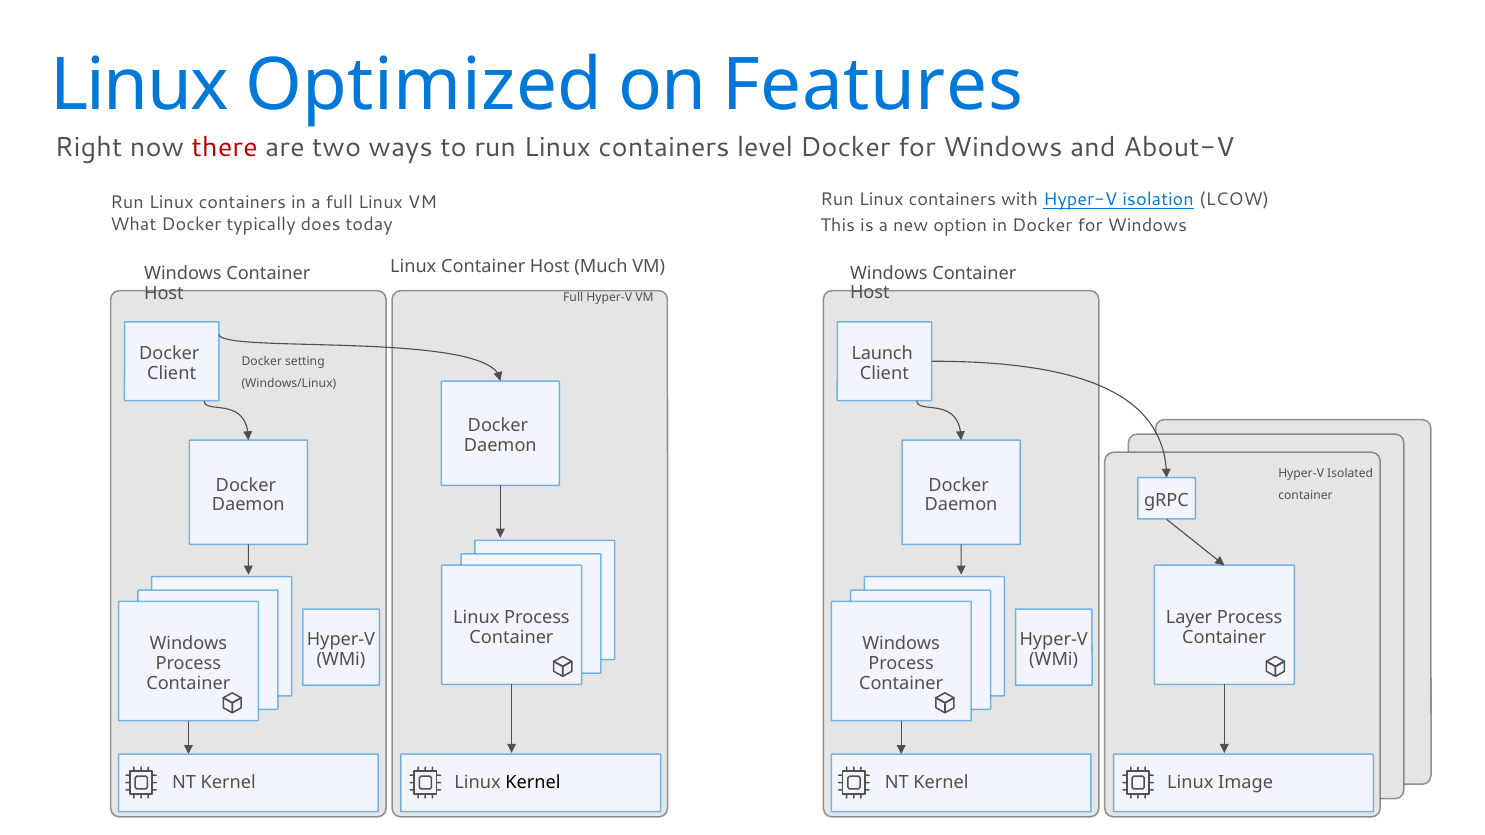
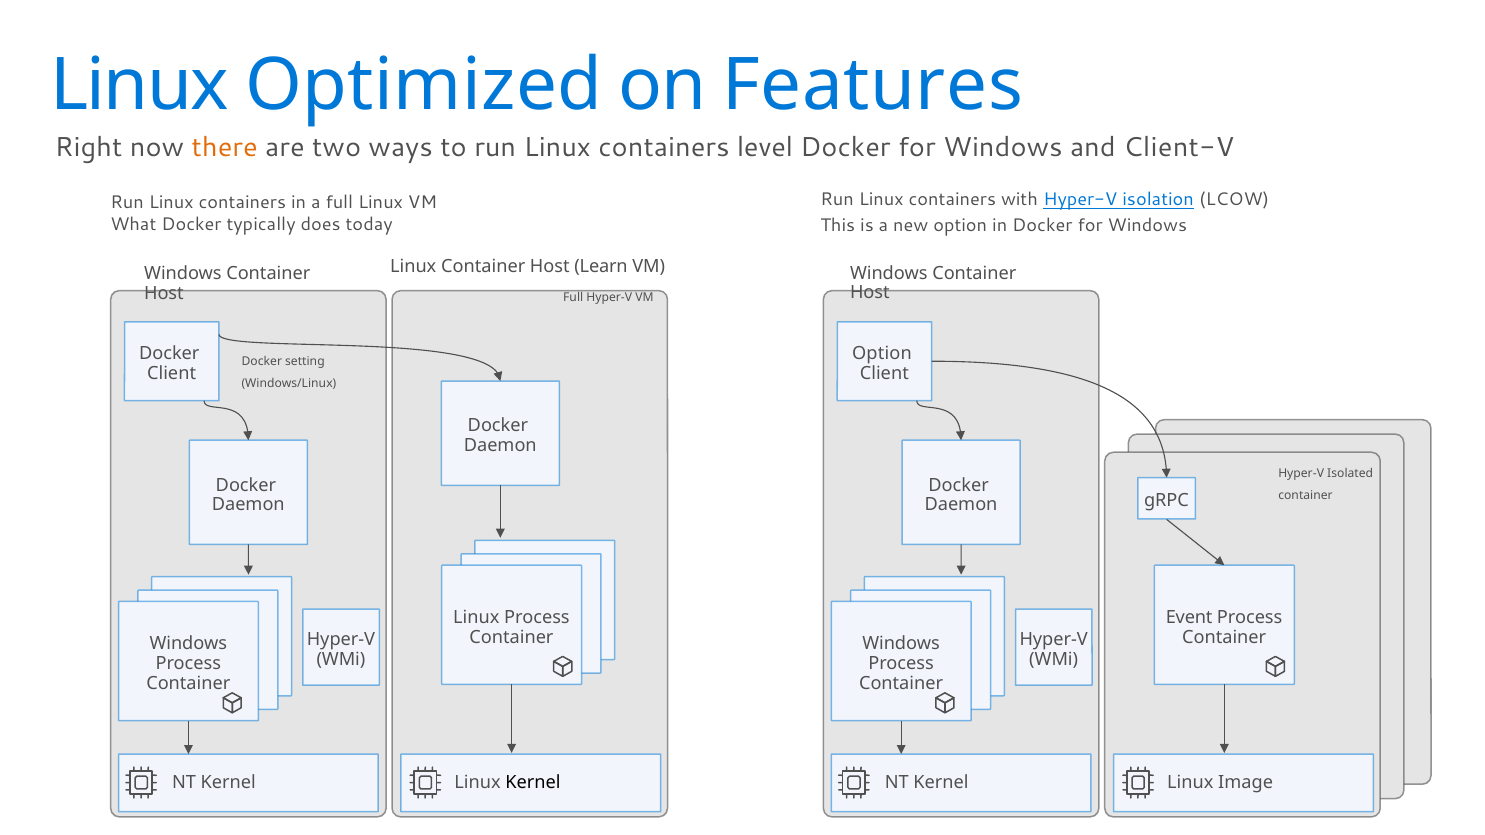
there colour: red -> orange (225, 147)
About-V: About-V -> Client-V (1179, 147)
Much: Much -> Learn (601, 267)
Launch: Launch -> Option (882, 354)
Layer: Layer -> Event (1189, 618)
